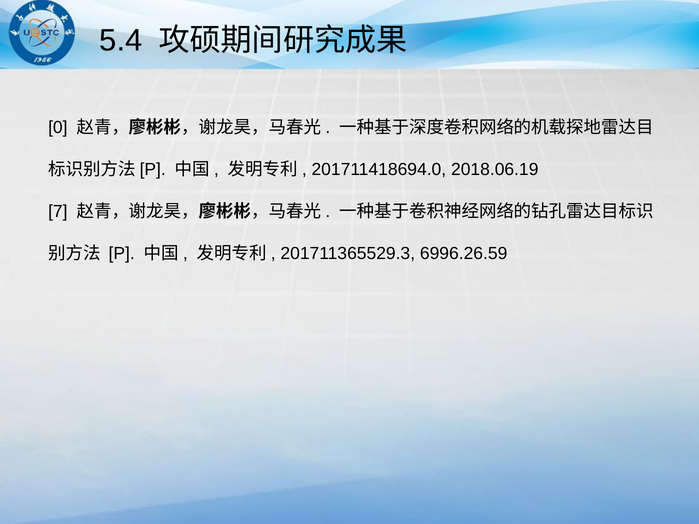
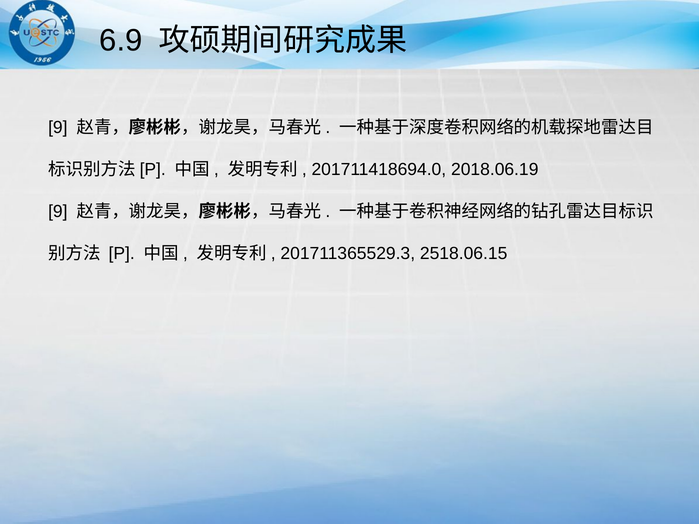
5.4: 5.4 -> 6.9 (121, 41)
0: 0 -> 9 (58, 128)
7: 7 -> 9 (58, 211)
6996.26.59: 6996.26.59 -> 2518.06.15 (464, 253)
